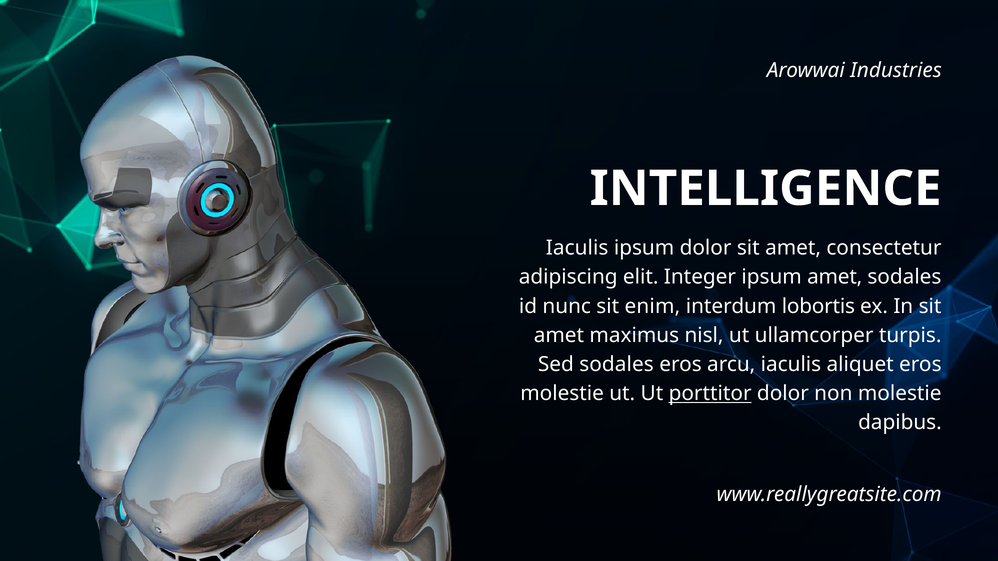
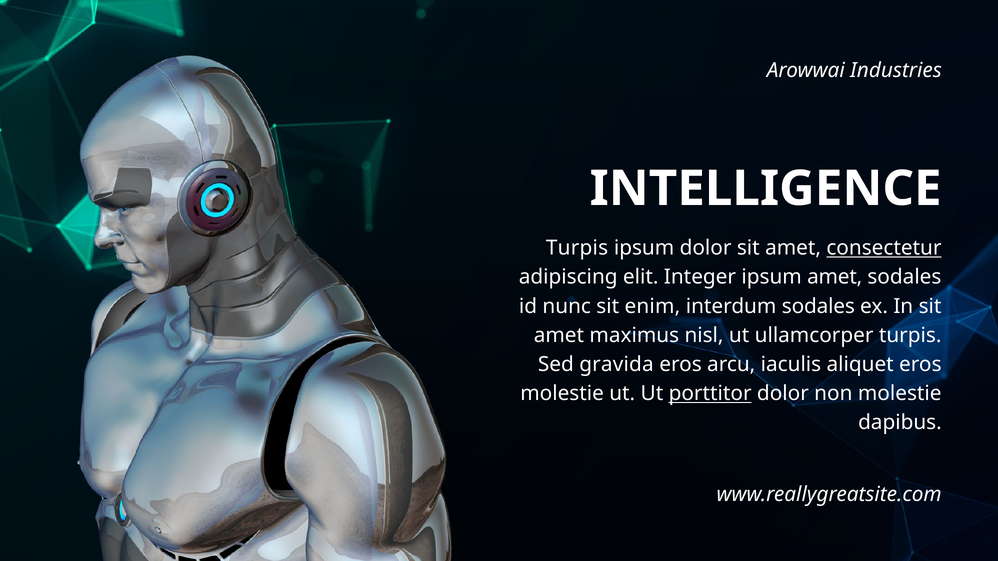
Iaculis: Iaculis -> Turpis (577, 248)
consectetur underline: none -> present (884, 248)
interdum lobortis: lobortis -> sodales (818, 306)
Sed sodales: sodales -> gravida (616, 365)
